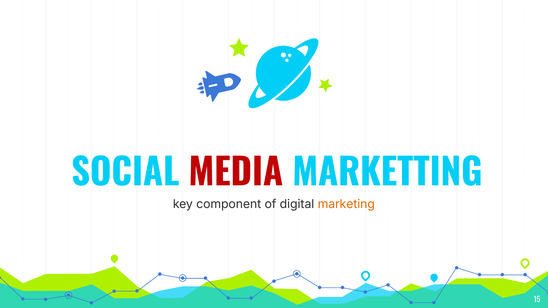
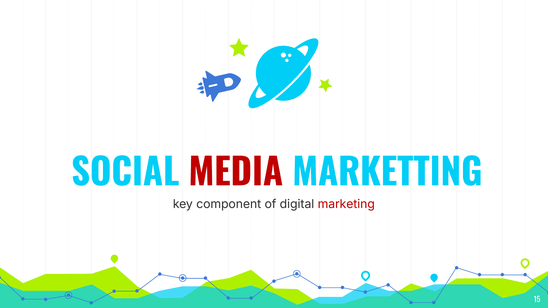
marketing colour: orange -> red (346, 204)
